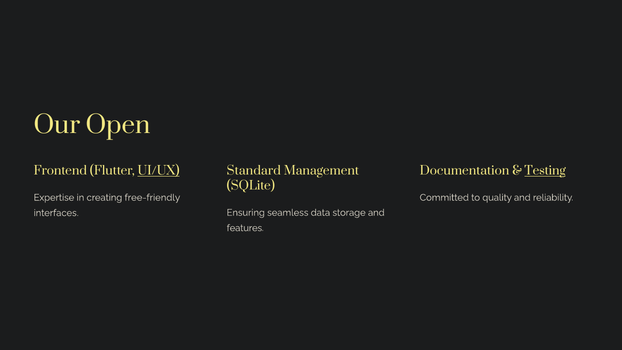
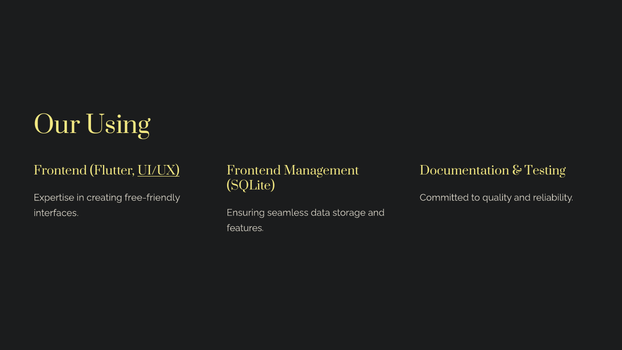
Open: Open -> Using (118, 125)
Testing underline: present -> none (545, 171)
Standard: Standard -> Frontend (254, 171)
